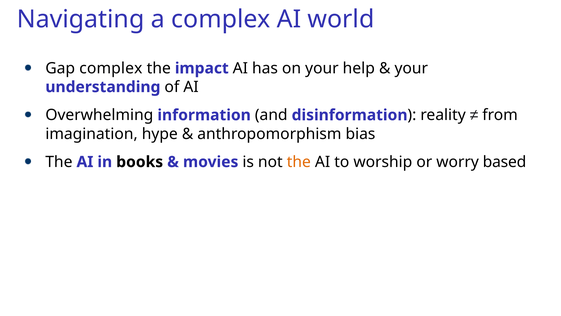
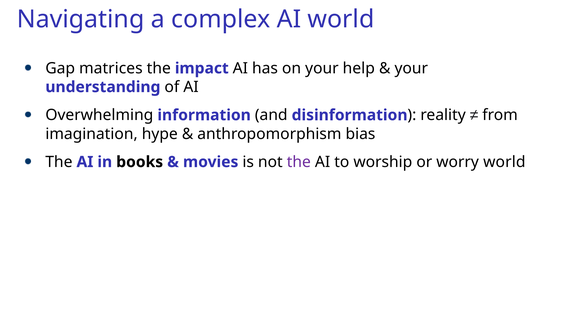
Gap complex: complex -> matrices (111, 68)
the colour: orange -> purple (299, 162)
worry based: based -> world (504, 162)
